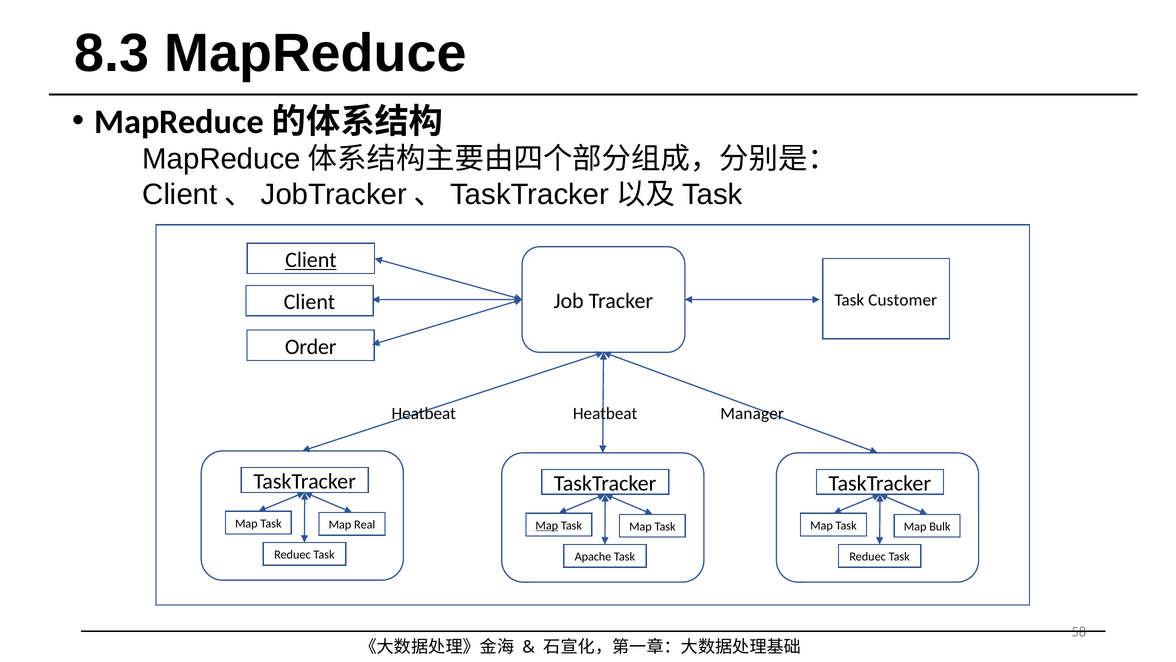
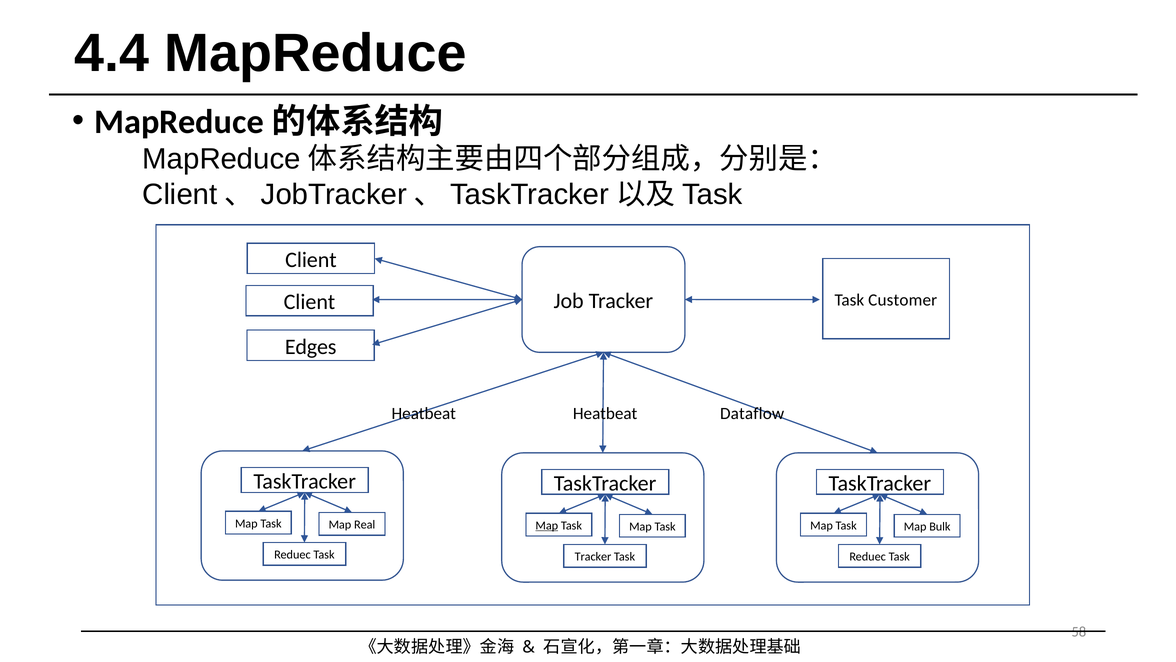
8.3: 8.3 -> 4.4 (112, 53)
Client underline: present -> none (311, 260)
Order: Order -> Edges (311, 347)
Manager: Manager -> Dataflow (752, 413)
Apache: Apache -> Tracker (593, 556)
